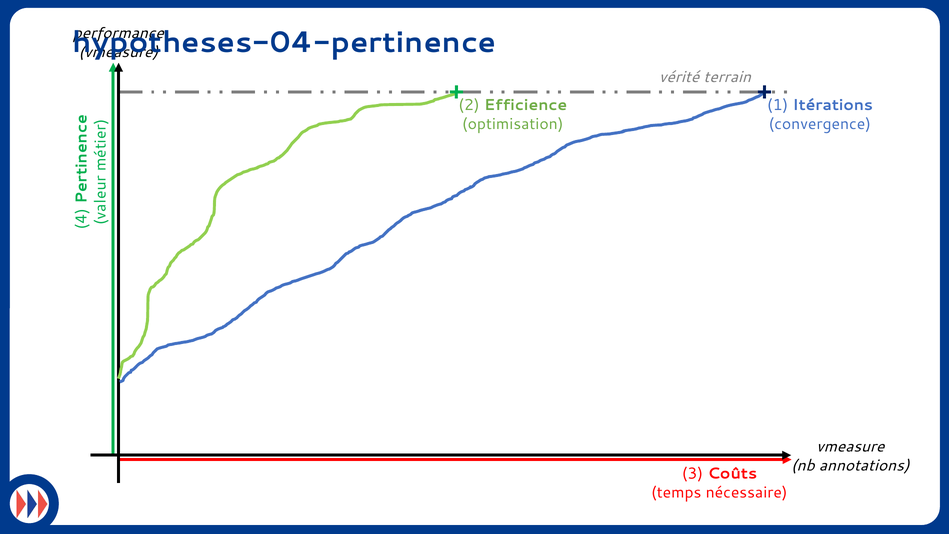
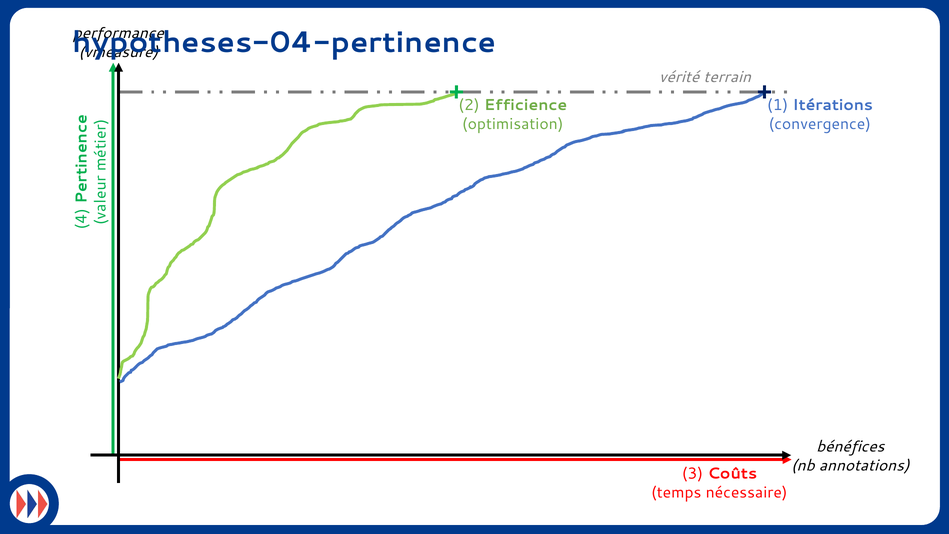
vmeasure: vmeasure -> bénéfices (850, 446)
